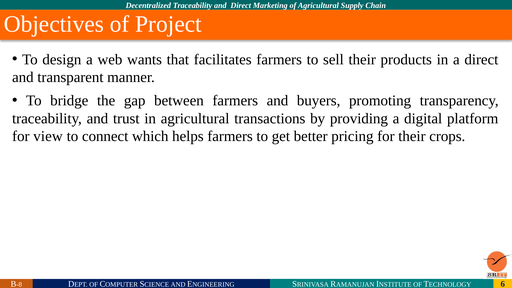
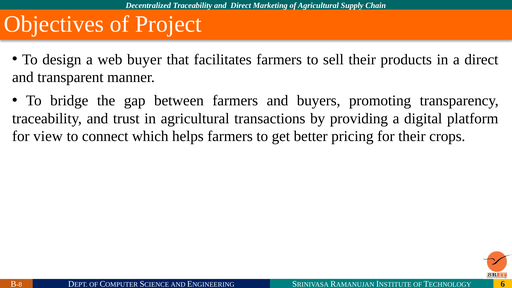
wants: wants -> buyer (144, 59)
